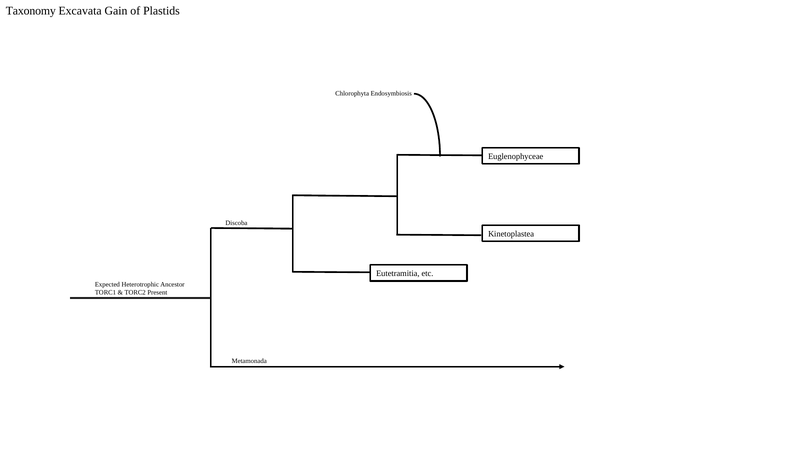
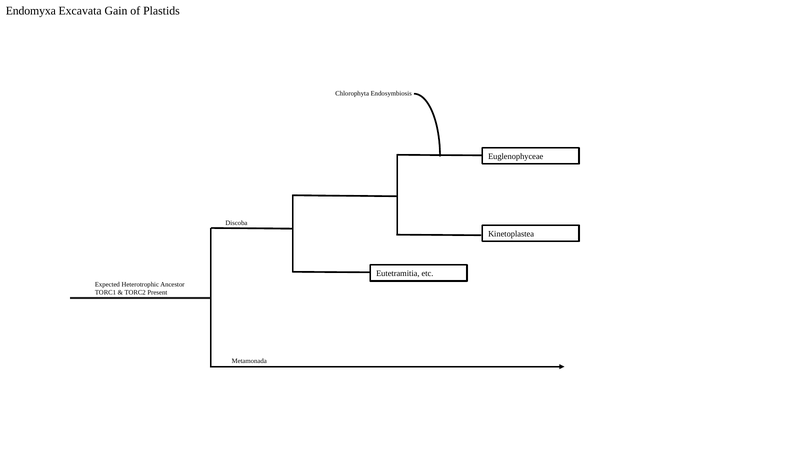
Taxonomy: Taxonomy -> Endomyxa (31, 11)
